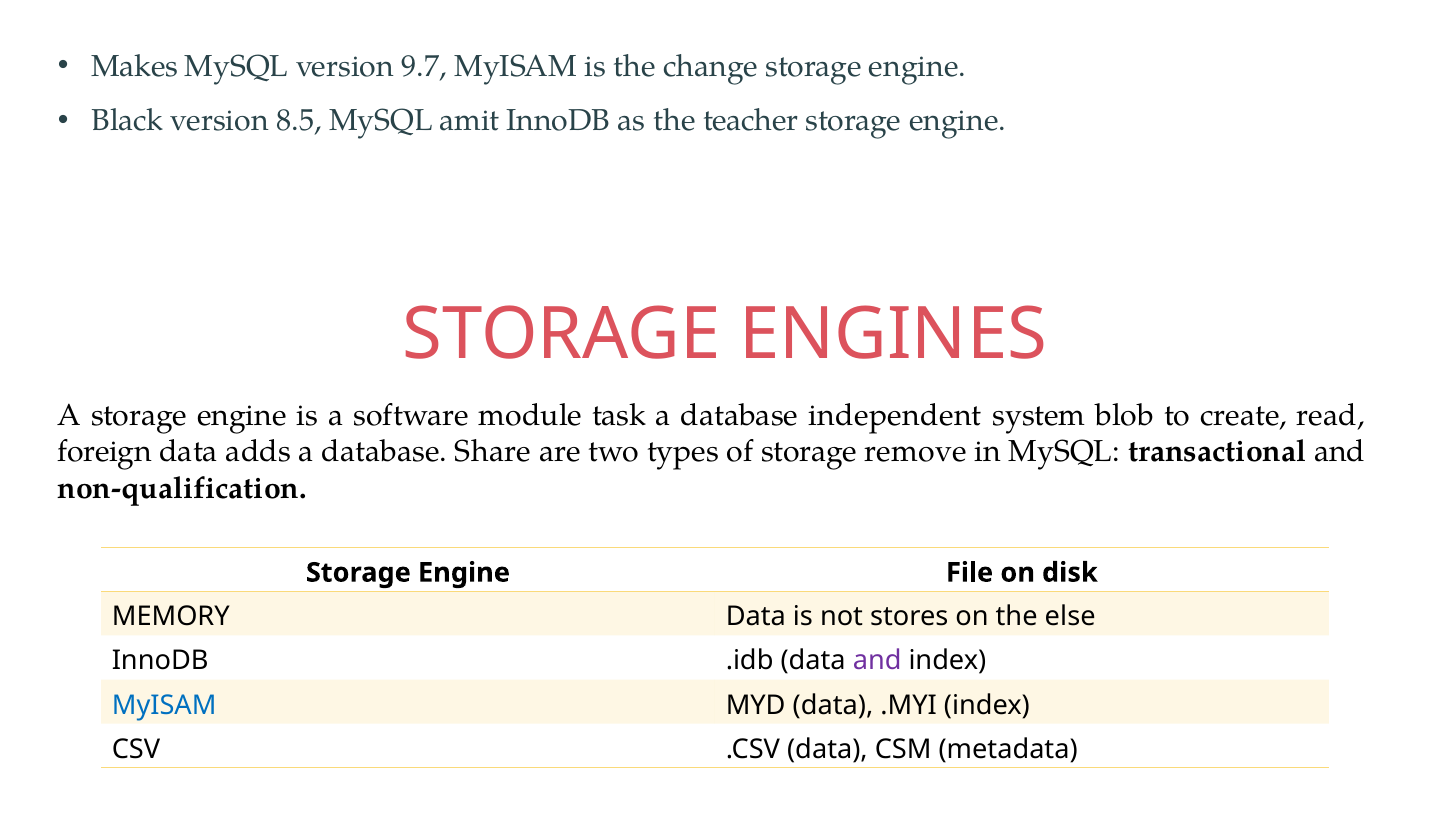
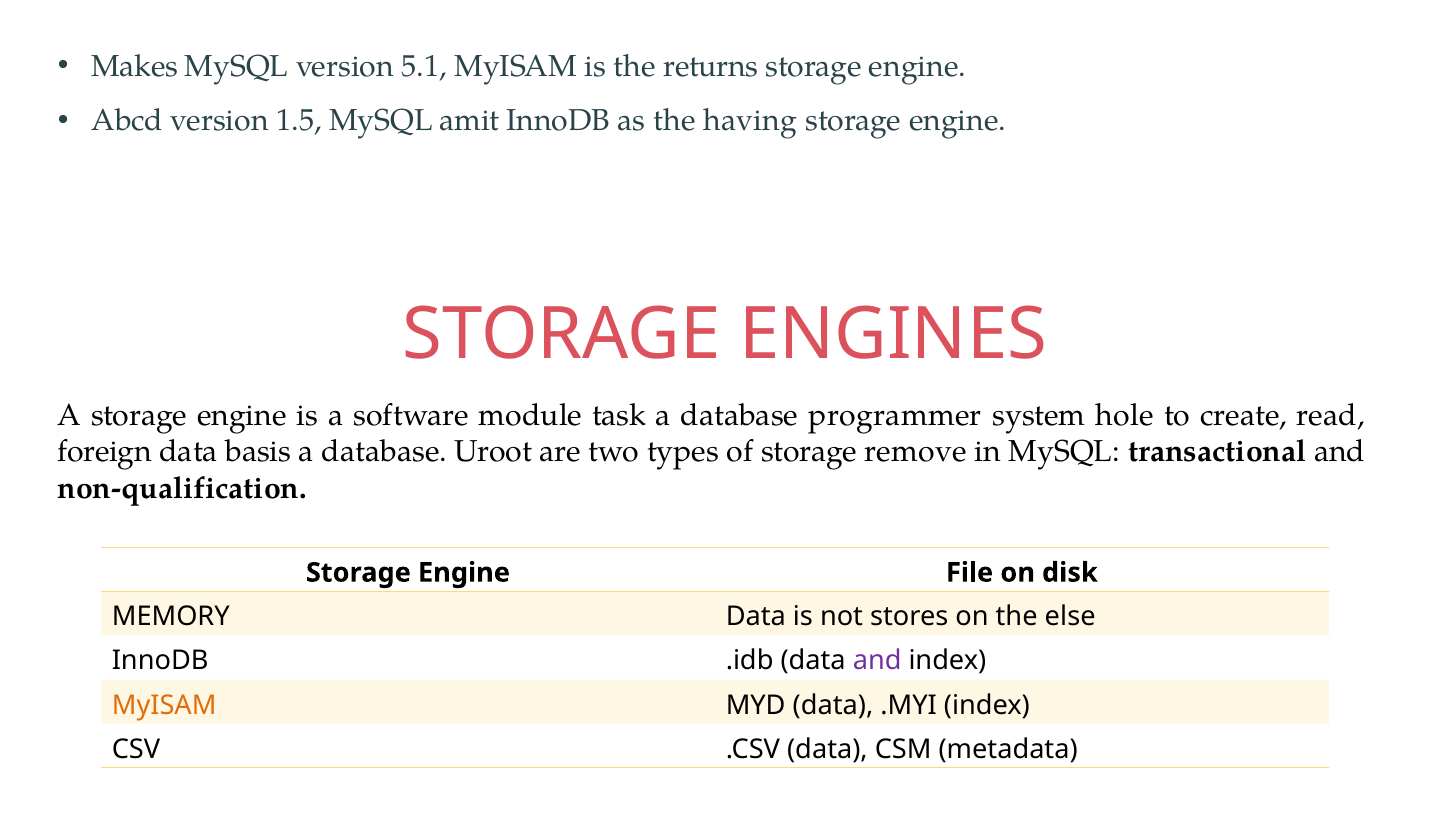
9.7: 9.7 -> 5.1 (424, 66)
change: change -> returns (711, 66)
Black: Black -> Abcd (128, 121)
8.5: 8.5 -> 1.5 (299, 121)
teacher: teacher -> having (750, 121)
independent: independent -> programmer (895, 415)
blob: blob -> hole (1125, 415)
adds: adds -> basis (259, 452)
Share: Share -> Uroot (493, 452)
MyISAM colour: blue -> orange (164, 705)
